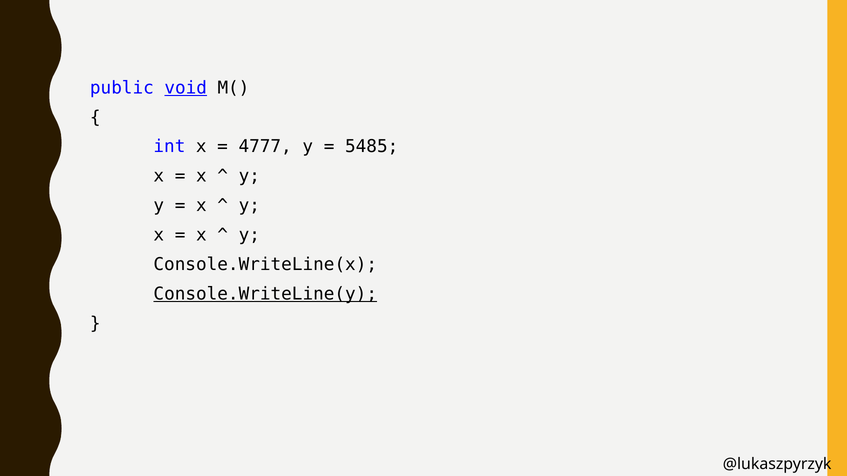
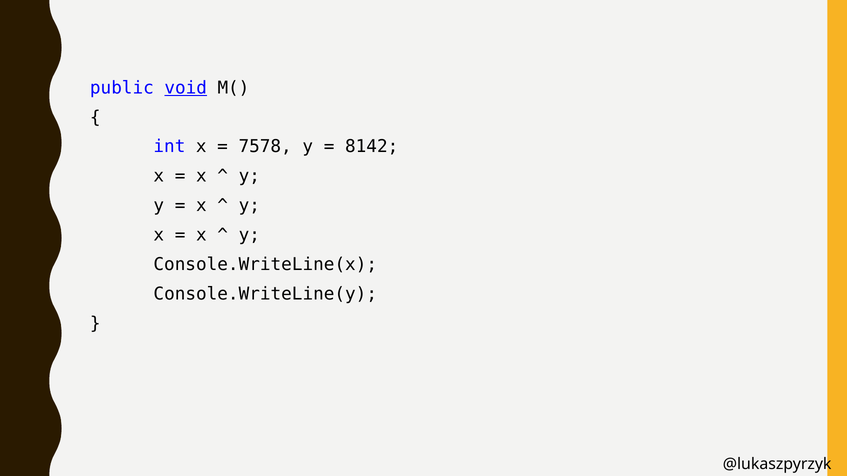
4777: 4777 -> 7578 (265, 147)
5485: 5485 -> 8142 (372, 147)
Console.WriteLine(y underline: present -> none (265, 294)
